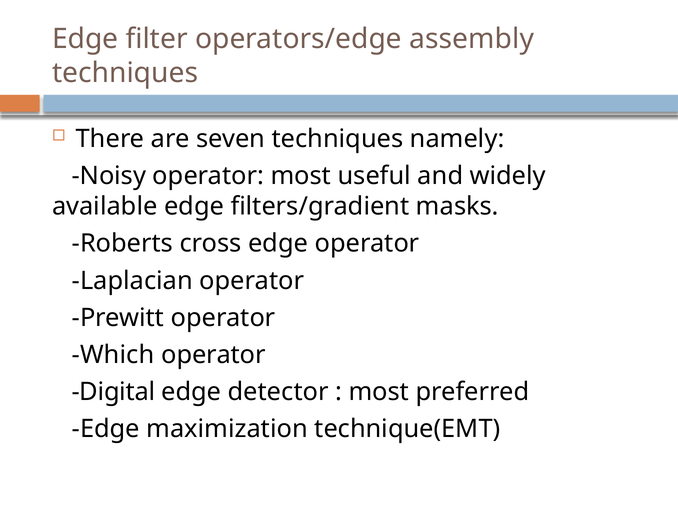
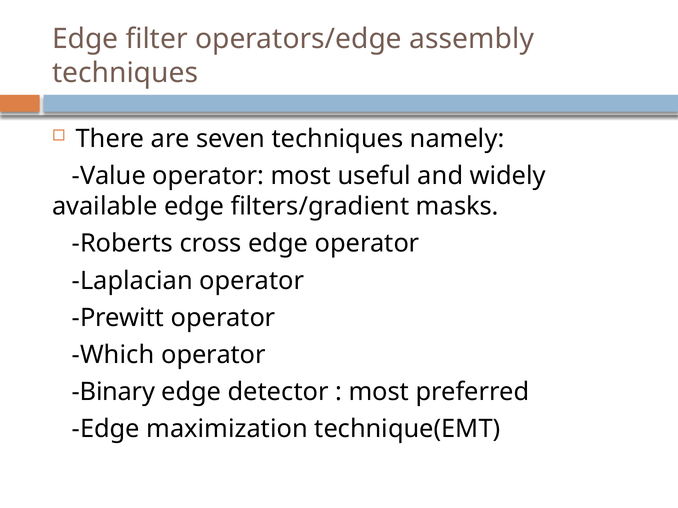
Noisy: Noisy -> Value (109, 176)
Digital: Digital -> Binary (113, 392)
